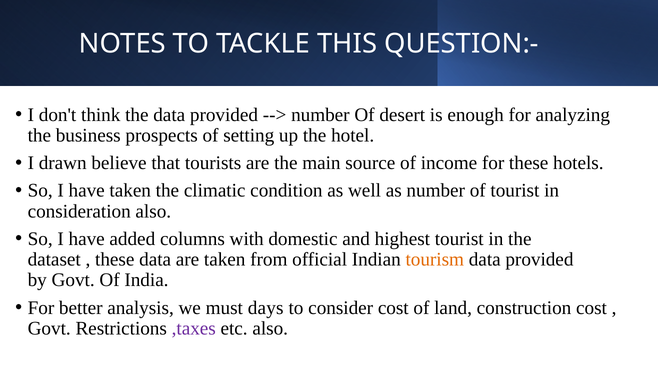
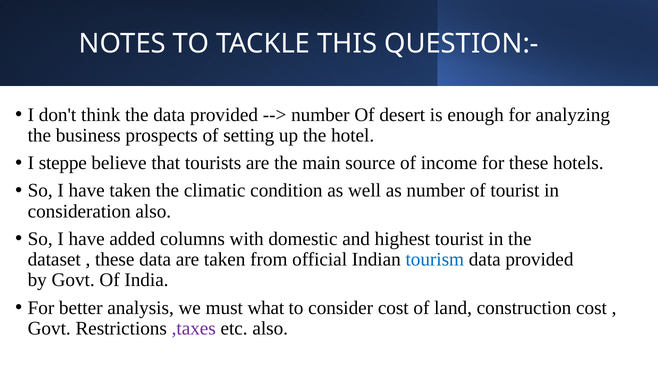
drawn: drawn -> steppe (63, 163)
tourism colour: orange -> blue (435, 260)
days: days -> what (266, 308)
